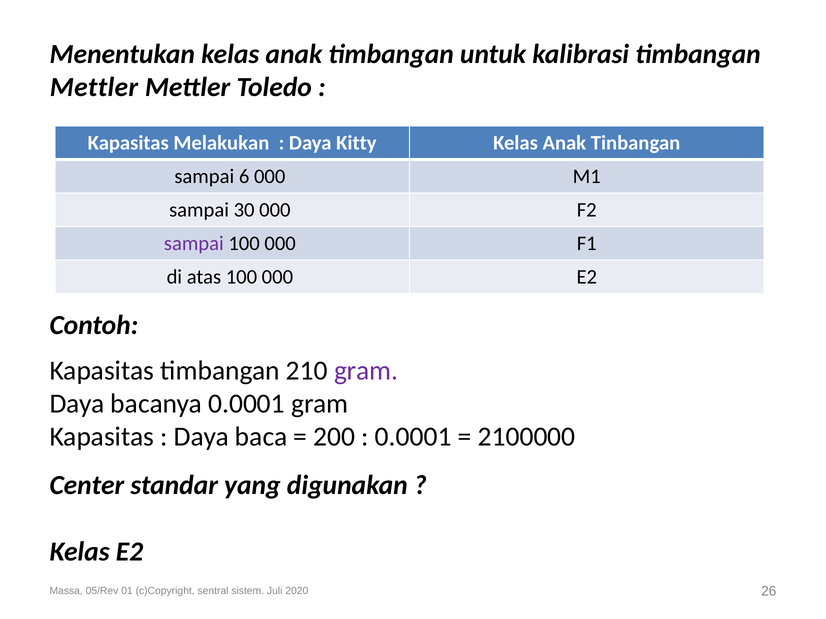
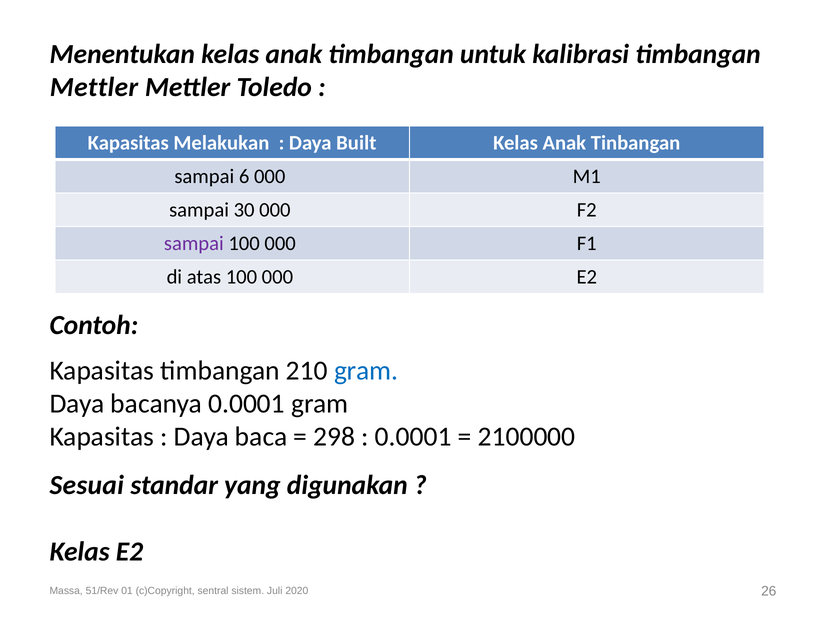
Kitty: Kitty -> Built (356, 143)
gram colour: purple -> blue (366, 371)
200: 200 -> 298 (334, 437)
Center: Center -> Sesuai (87, 486)
05/Rev: 05/Rev -> 51/Rev (102, 591)
